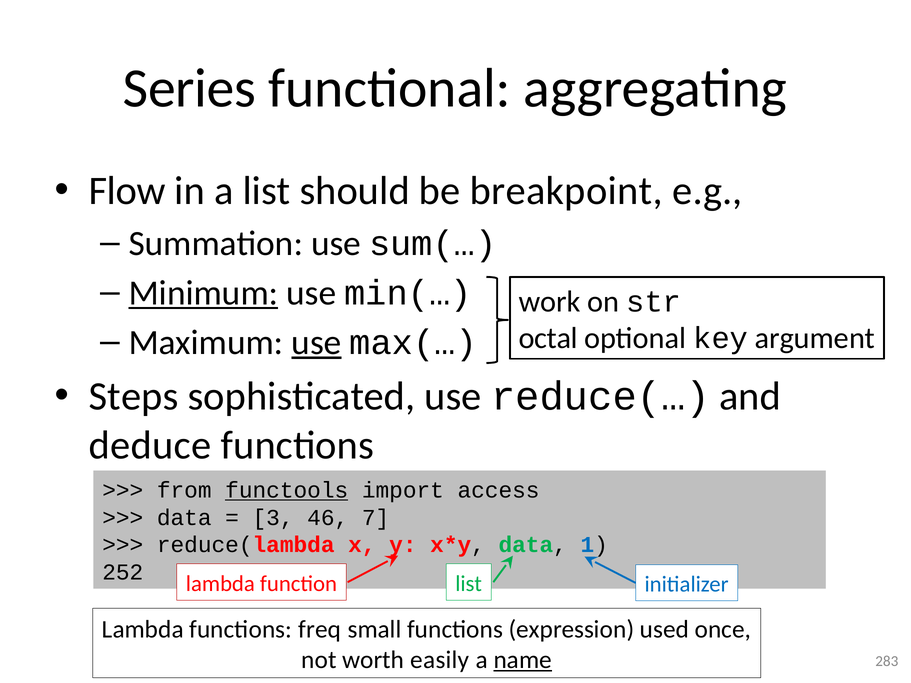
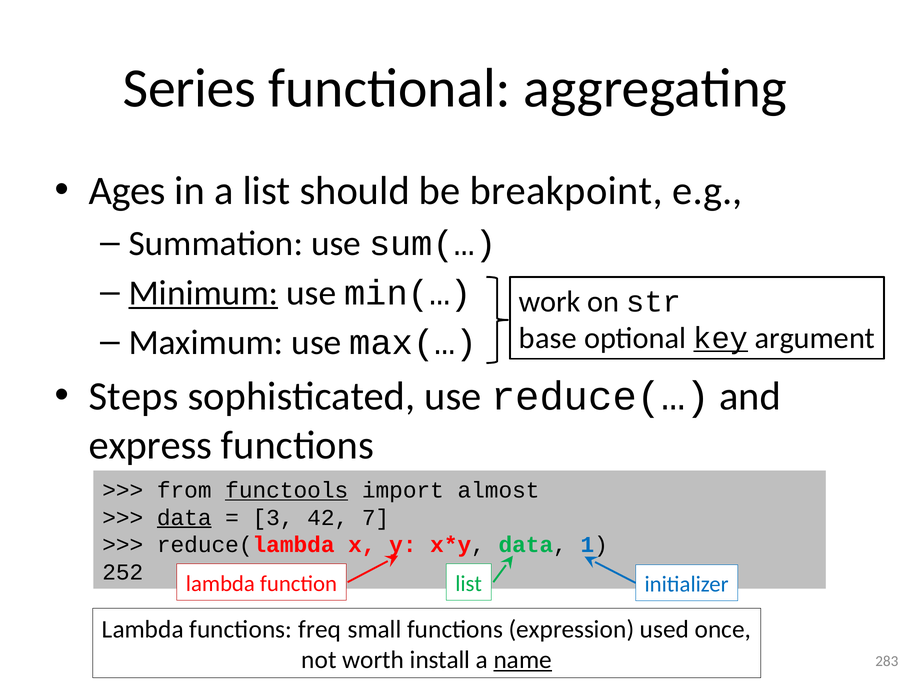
Flow: Flow -> Ages (127, 191)
use underline: present -> none (316, 343)
octal: octal -> base (548, 338)
key underline: none -> present (721, 338)
deduce: deduce -> express (150, 445)
access: access -> almost (499, 490)
data underline: none -> present (184, 518)
46: 46 -> 42 (328, 518)
easily: easily -> install (440, 660)
